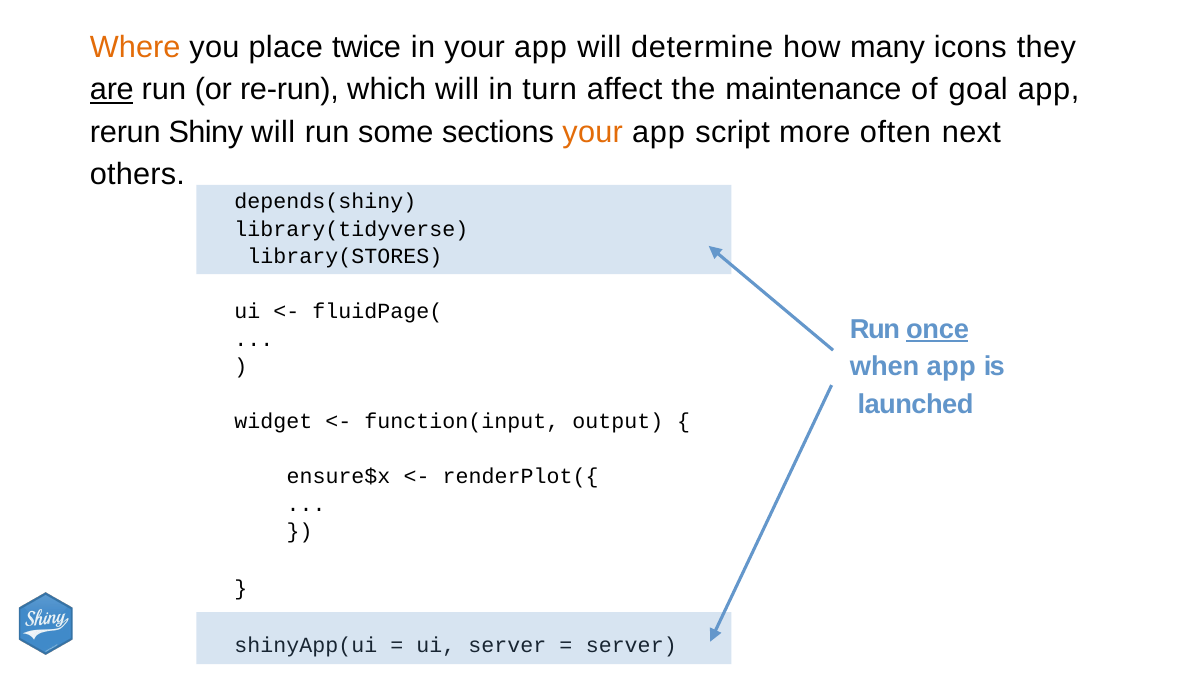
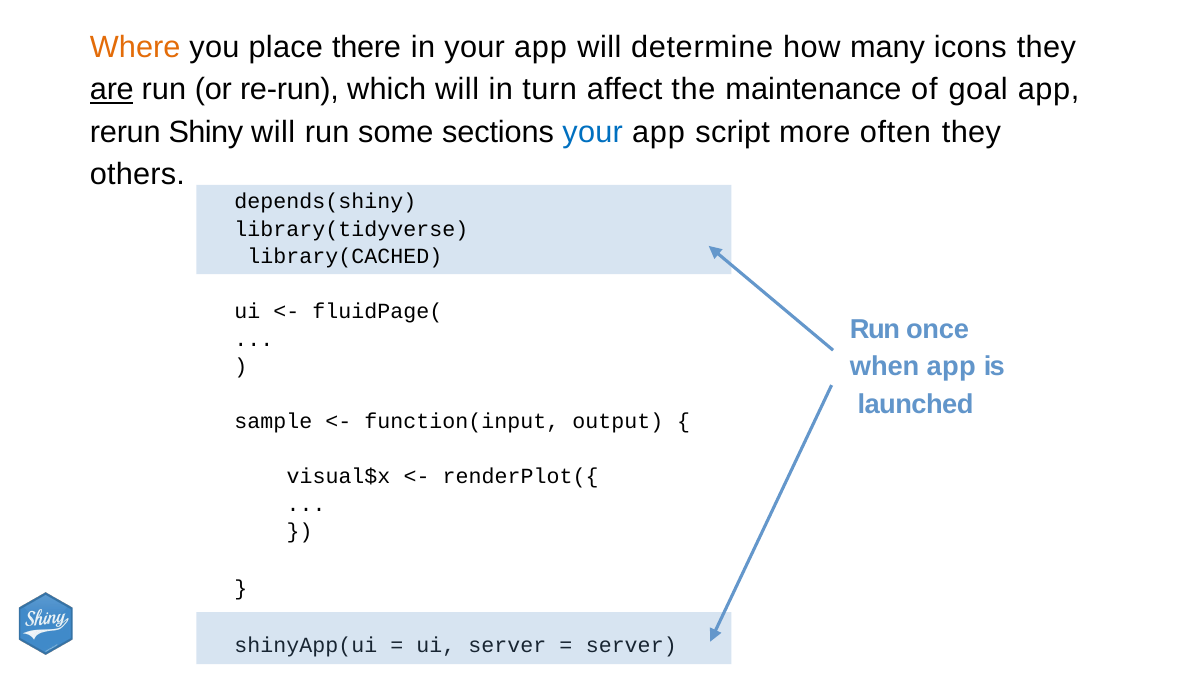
twice: twice -> there (367, 47)
your colour: orange -> blue (593, 132)
often next: next -> they (971, 132)
library(STORES: library(STORES -> library(CACHED (345, 256)
once underline: present -> none (938, 330)
widget: widget -> sample (273, 422)
ensure$x: ensure$x -> visual$x (338, 477)
